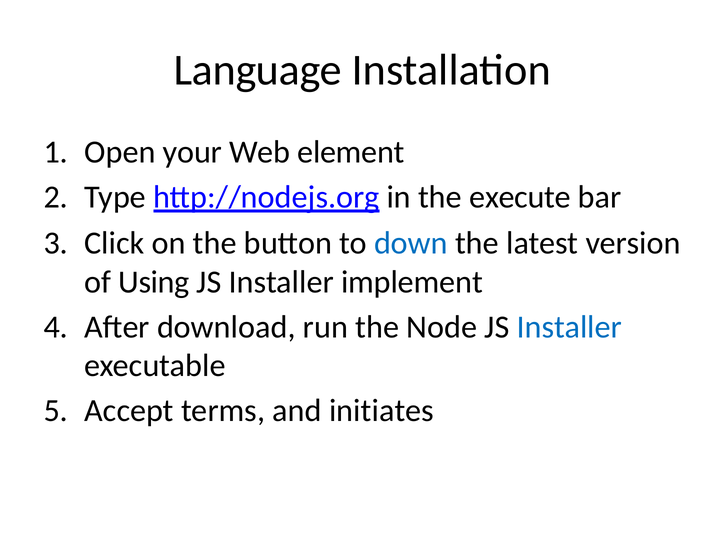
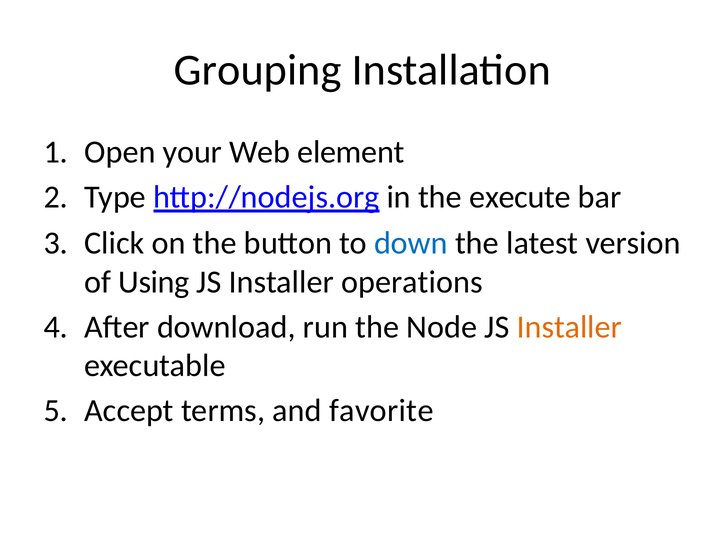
Language: Language -> Grouping (258, 70)
implement: implement -> operations (412, 282)
Installer colour: blue -> orange (569, 327)
initiates: initiates -> favorite (381, 411)
